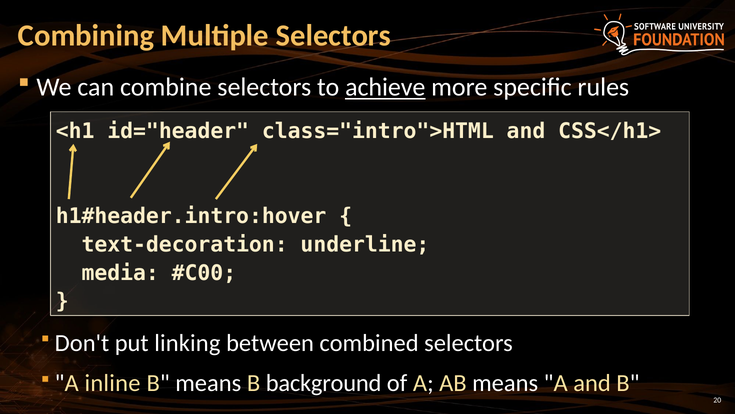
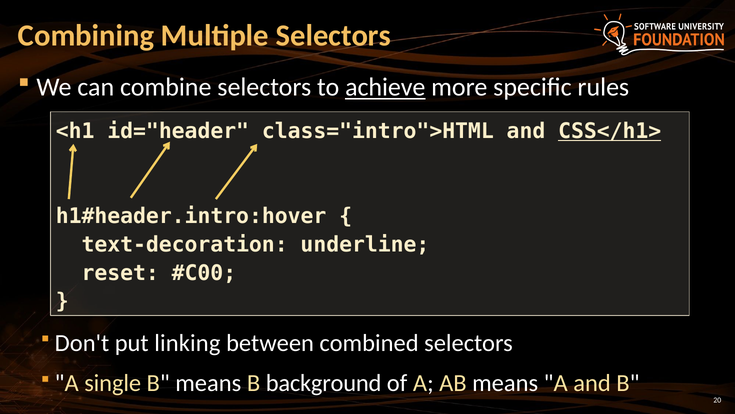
CSS</h1> underline: none -> present (610, 131)
media: media -> reset (120, 273)
inline: inline -> single (113, 383)
